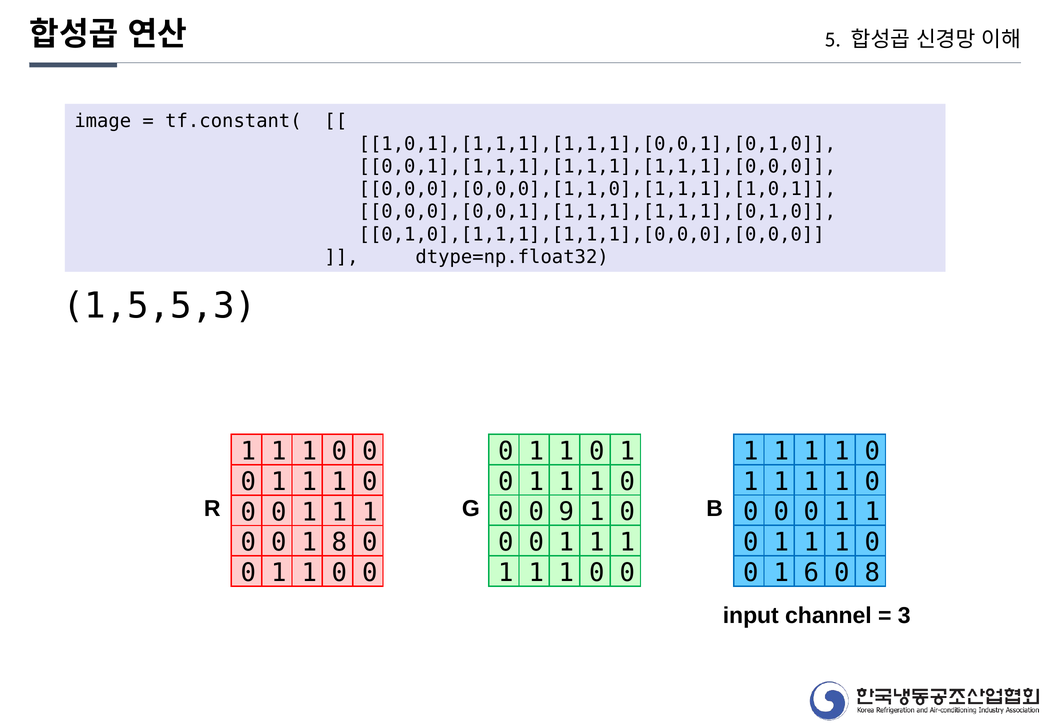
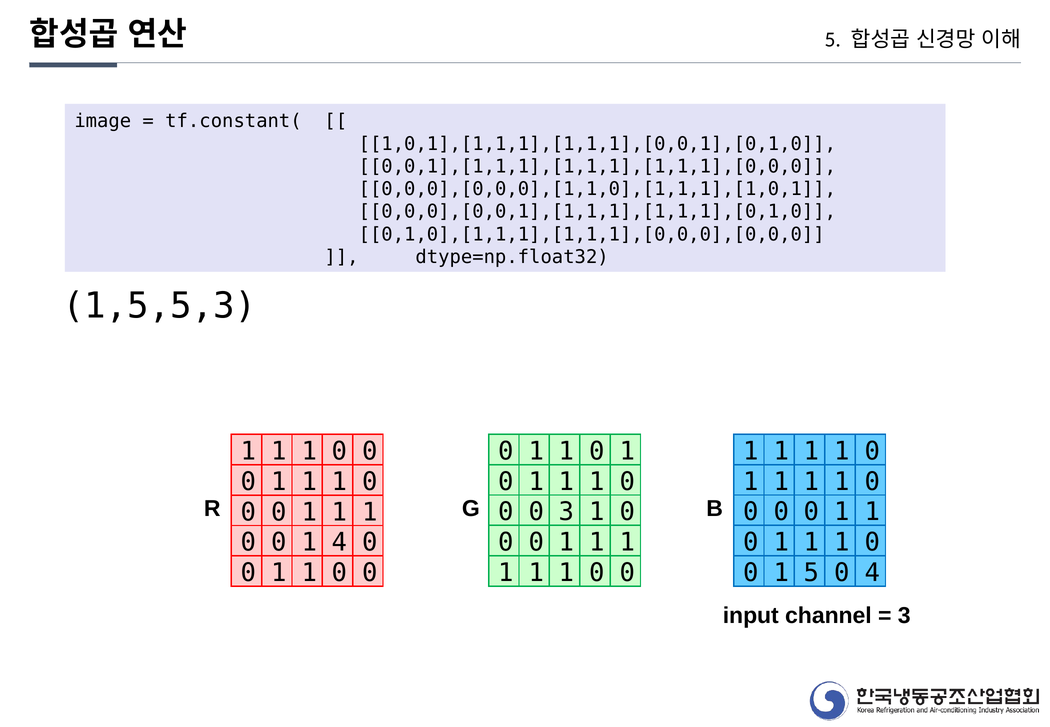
0 9: 9 -> 3 (567, 512)
1 8: 8 -> 4 (340, 542)
1 6: 6 -> 5 (812, 573)
0 8: 8 -> 4 (872, 573)
